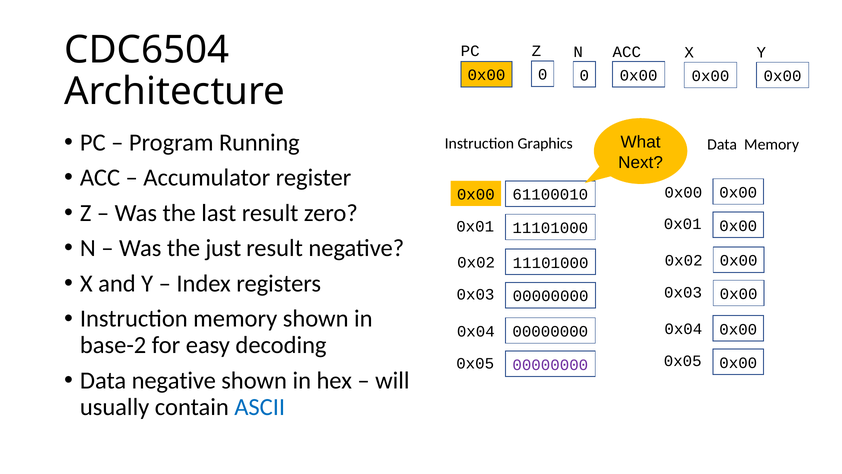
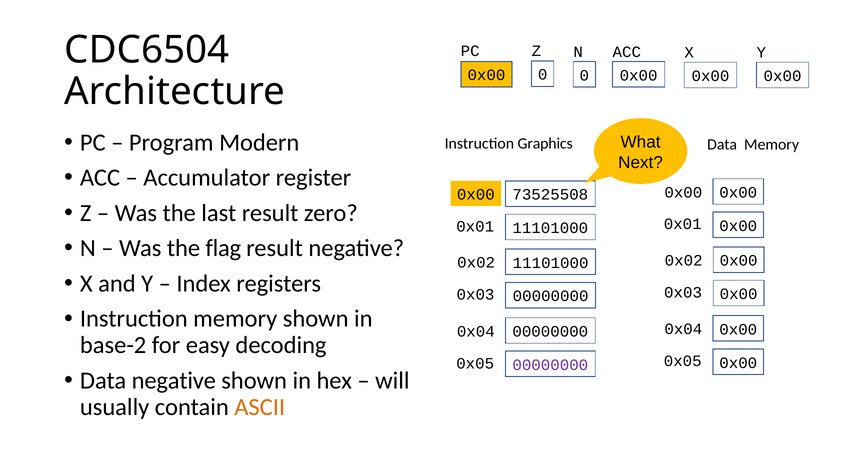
Running: Running -> Modern (259, 142)
61100010: 61100010 -> 73525508 (550, 195)
just: just -> flag (223, 248)
ASCII colour: blue -> orange (260, 407)
